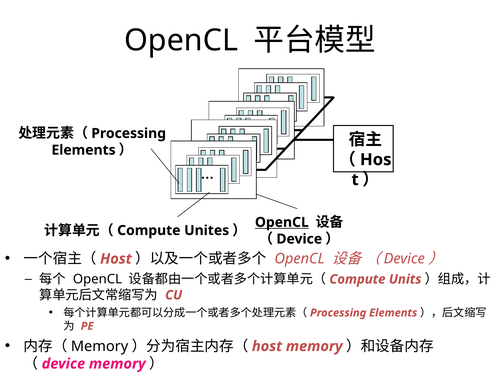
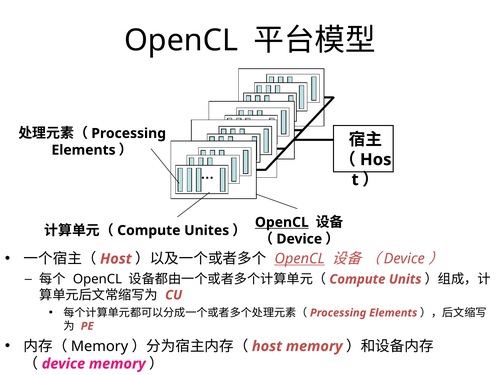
OpenCL underline: none -> present (300, 259)
